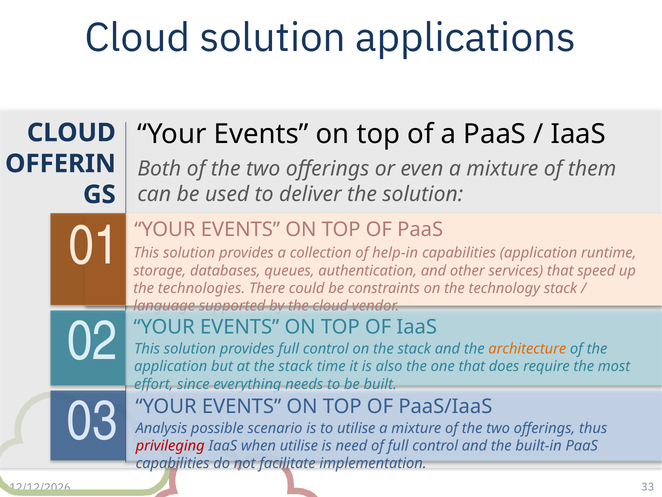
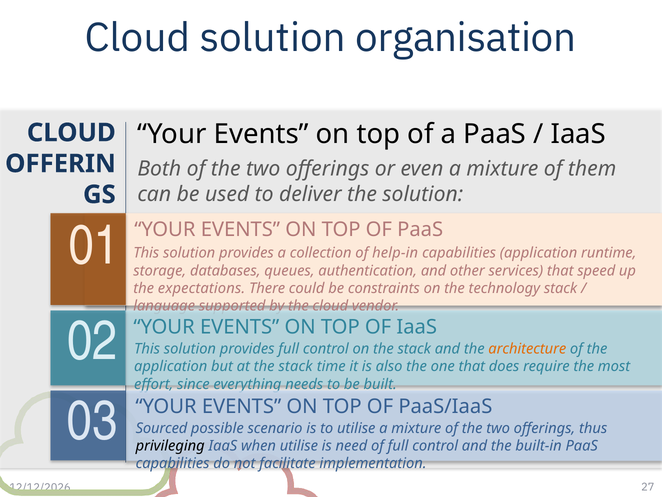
applications: applications -> organisation (466, 38)
technologies: technologies -> expectations (201, 288)
Analysis: Analysis -> Sourced (161, 428)
privileging colour: red -> black (170, 445)
33: 33 -> 27 (648, 486)
